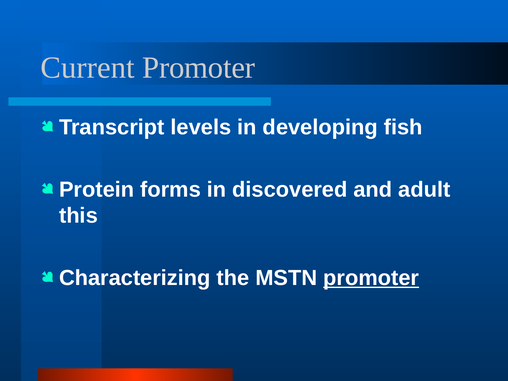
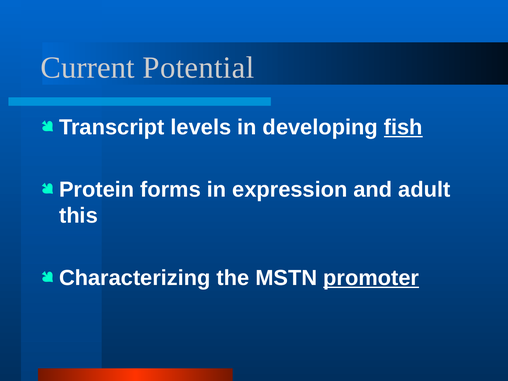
Current Promoter: Promoter -> Potential (198, 68)
fish underline: none -> present (403, 127)
discovered: discovered -> expression (290, 190)
